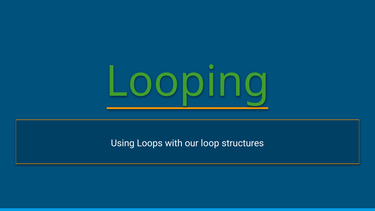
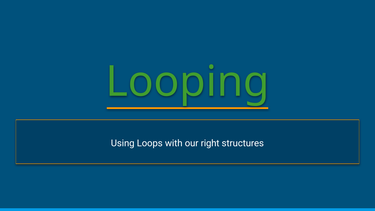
loop: loop -> right (210, 143)
